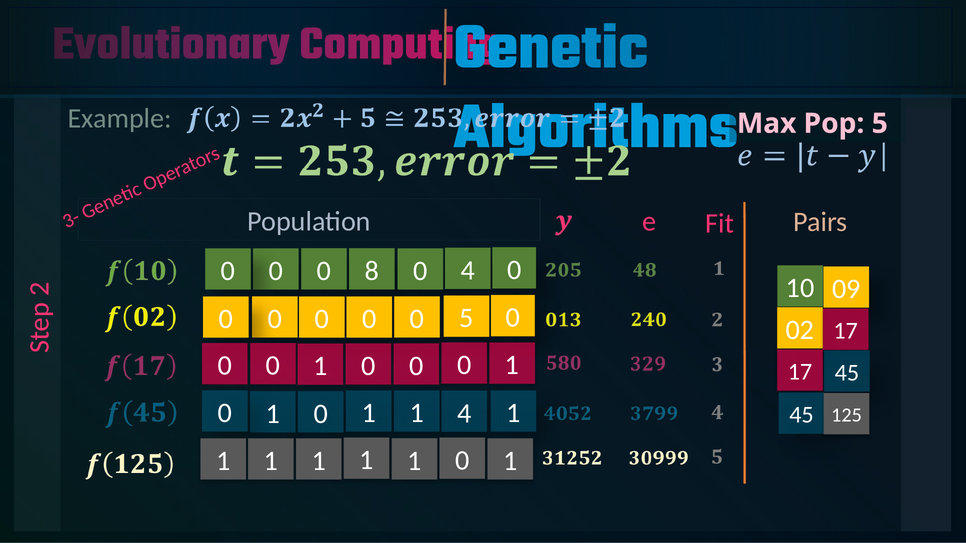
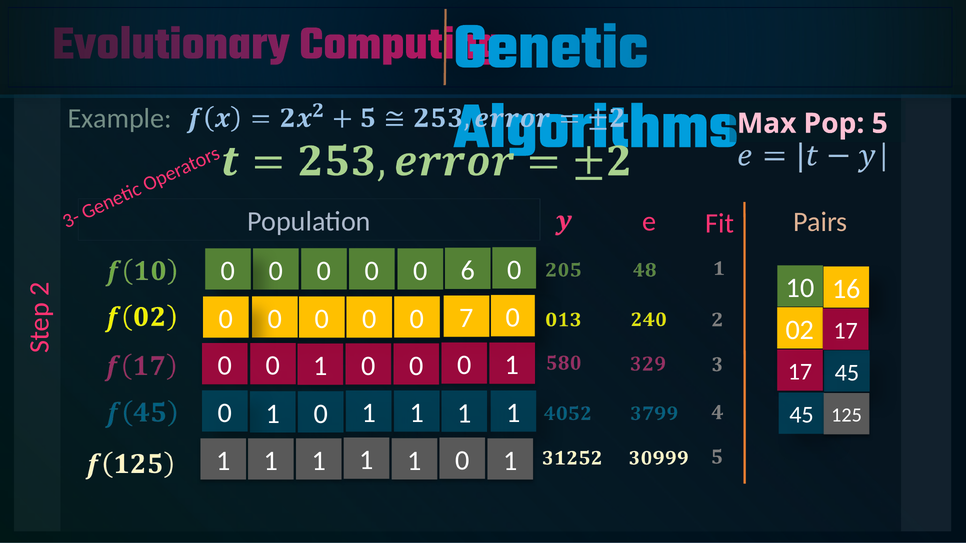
8: 8 -> 0 (372, 271)
0 4: 4 -> 6 (468, 270)
09: 09 -> 16 (846, 289)
0 5: 5 -> 7 (467, 318)
4: 4 -> 1 (464, 414)
